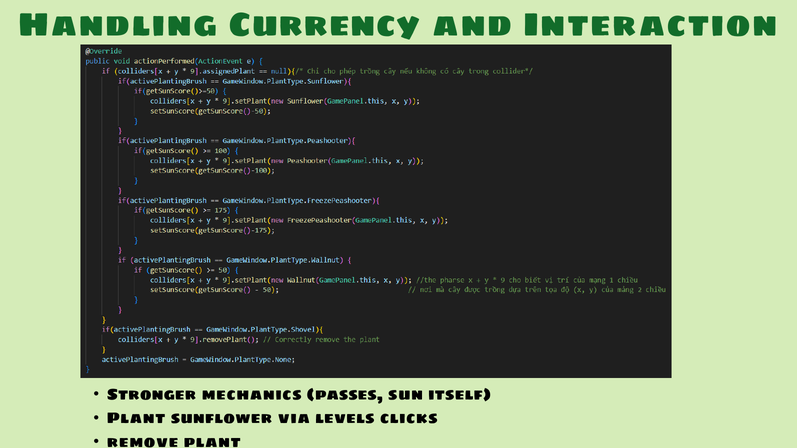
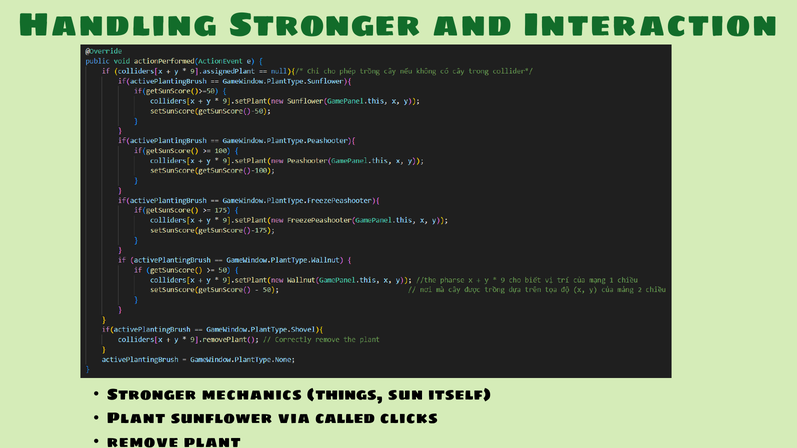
Handling Currency: Currency -> Stronger (325, 25)
passes: passes -> things (345, 395)
levels: levels -> called (345, 419)
